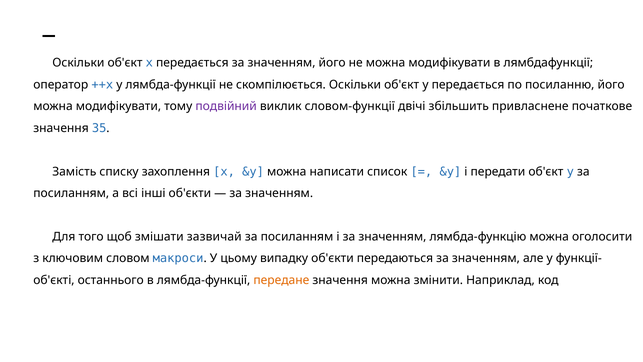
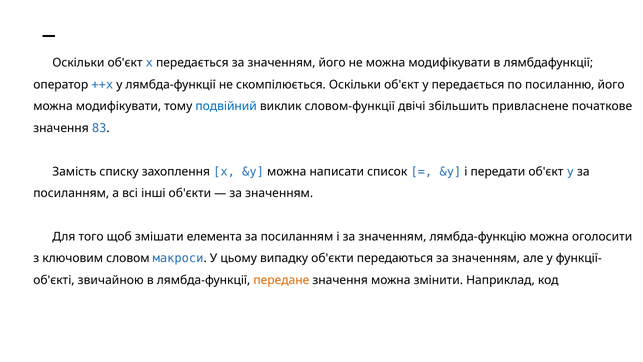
подвійний colour: purple -> blue (226, 106)
35: 35 -> 83 (99, 128)
зазвичай: зазвичай -> елемента (214, 237)
останнього: останнього -> звичайною (111, 280)
